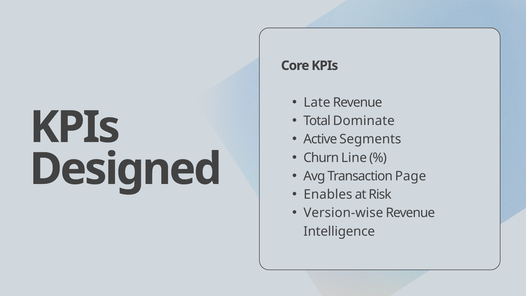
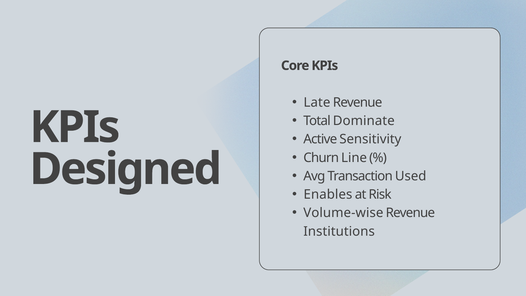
Segments: Segments -> Sensitivity (370, 139)
Page: Page -> Used (411, 176)
Version-wise: Version-wise -> Volume-wise (343, 213)
Intelligence: Intelligence -> Institutions (339, 231)
